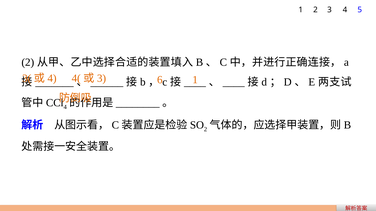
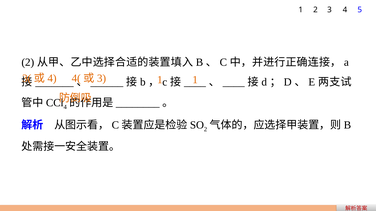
6: 6 -> 1 (160, 80)
